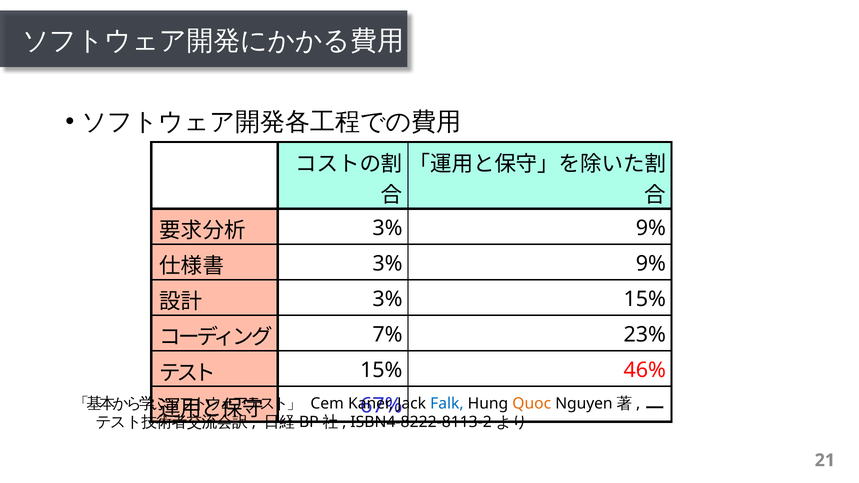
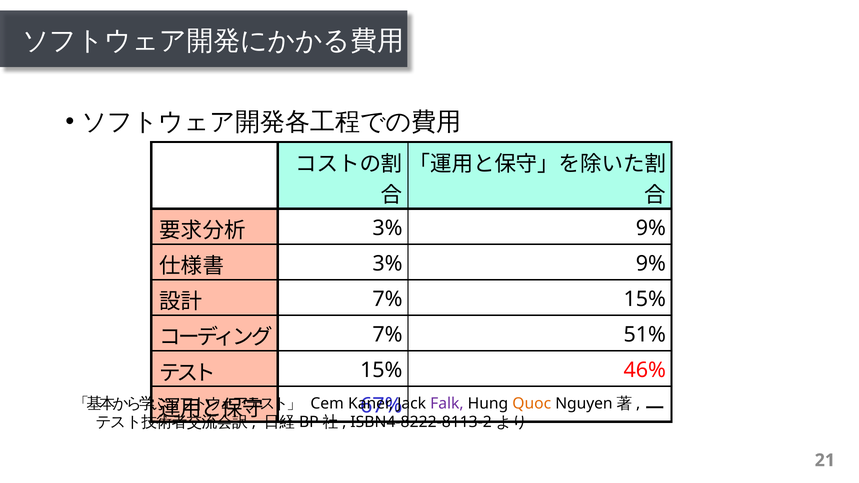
3%: 3% -> 7% (387, 299)
23%: 23% -> 51% (645, 335)
Falk colour: blue -> purple (447, 404)
